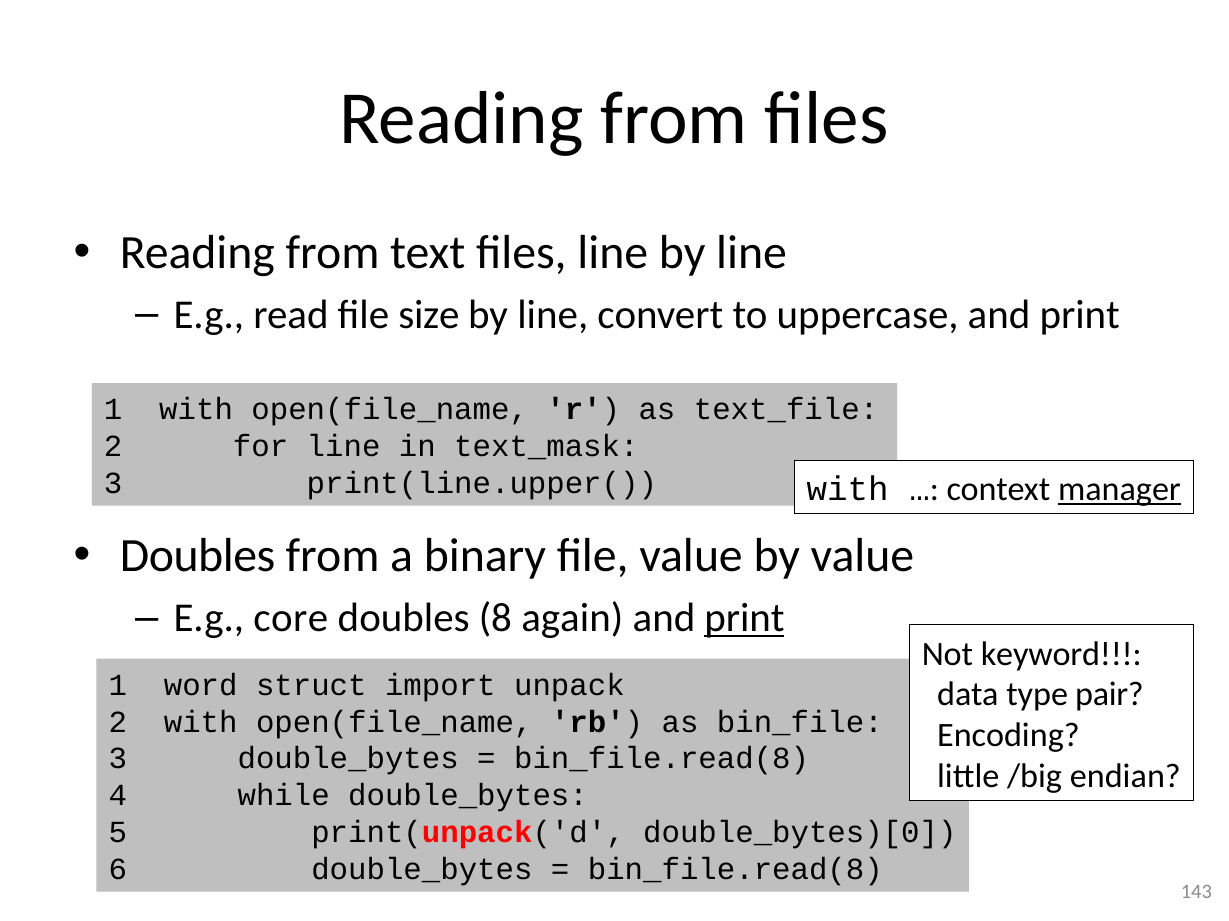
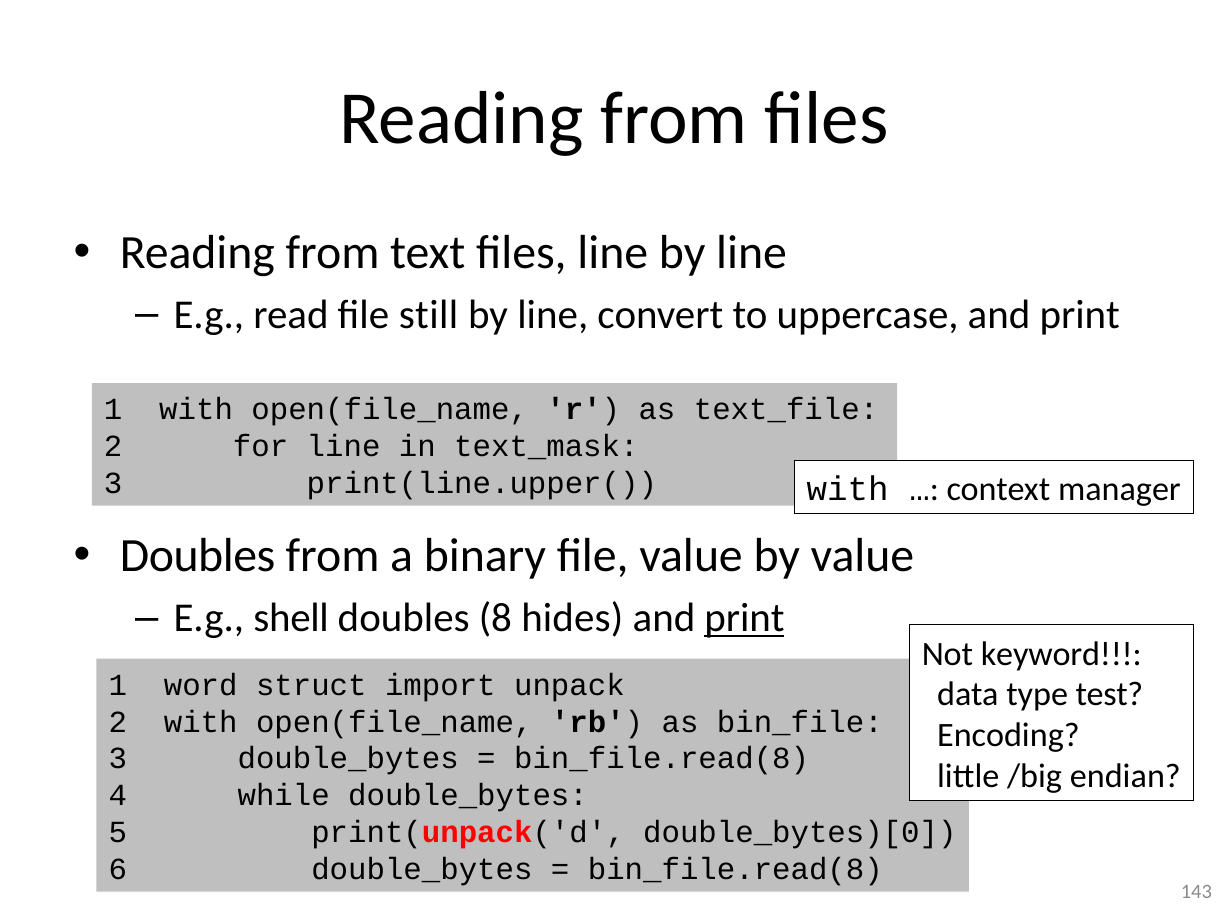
size: size -> still (429, 316)
manager underline: present -> none (1119, 490)
core: core -> shell (291, 619)
again: again -> hides (572, 619)
pair: pair -> test (1109, 695)
